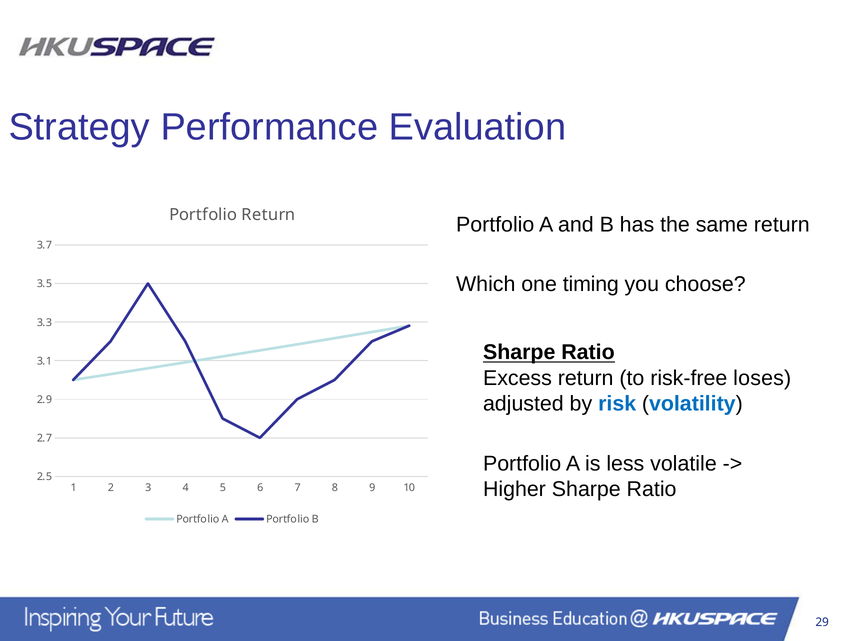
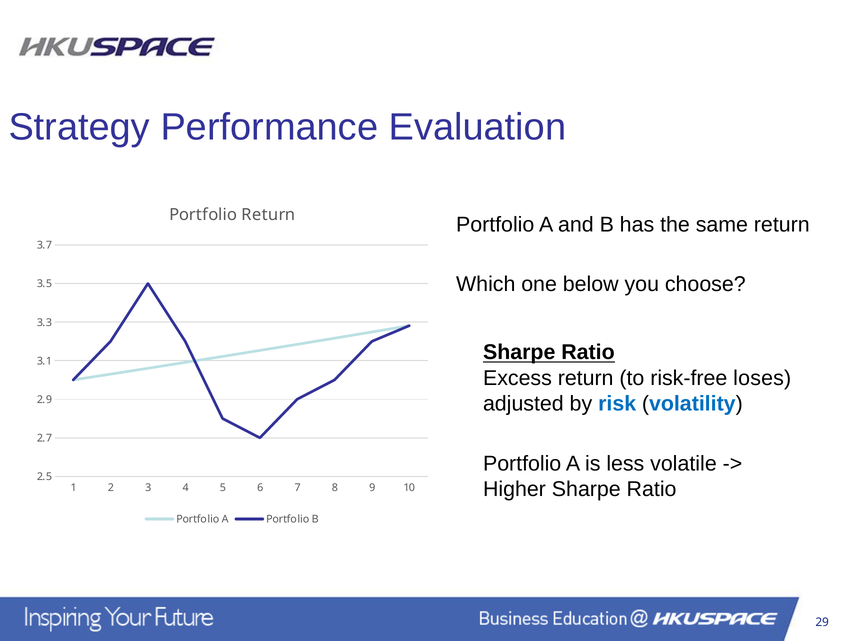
timing: timing -> below (591, 285)
